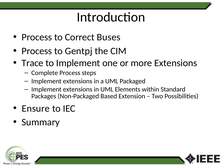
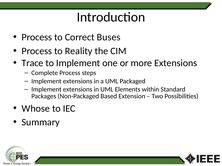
Gentpj: Gentpj -> Reality (79, 51)
Ensure: Ensure -> Whose (36, 109)
